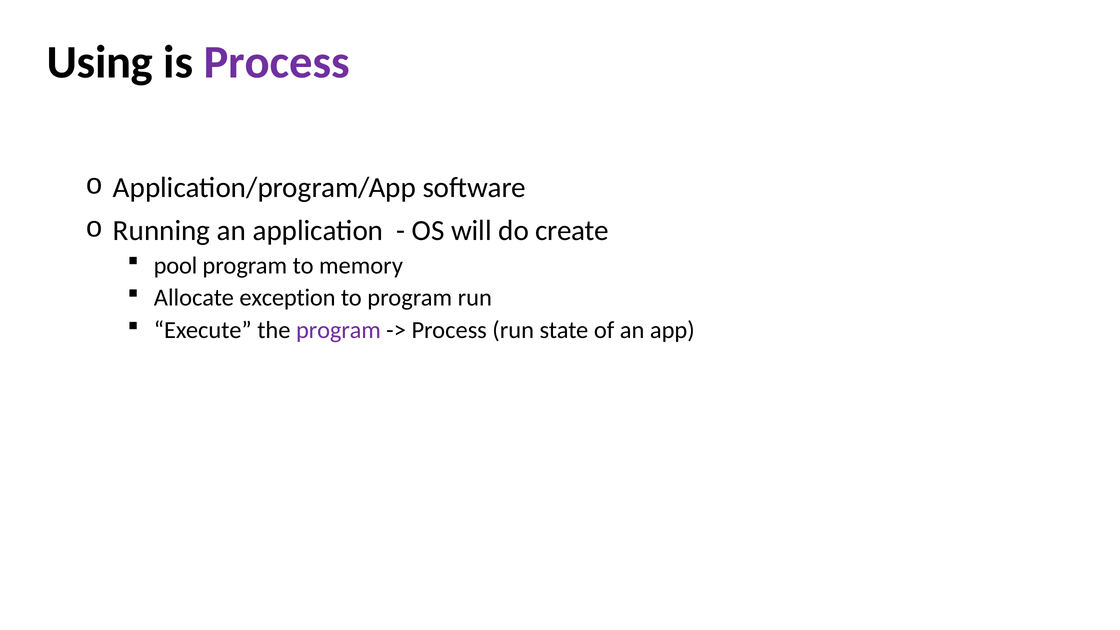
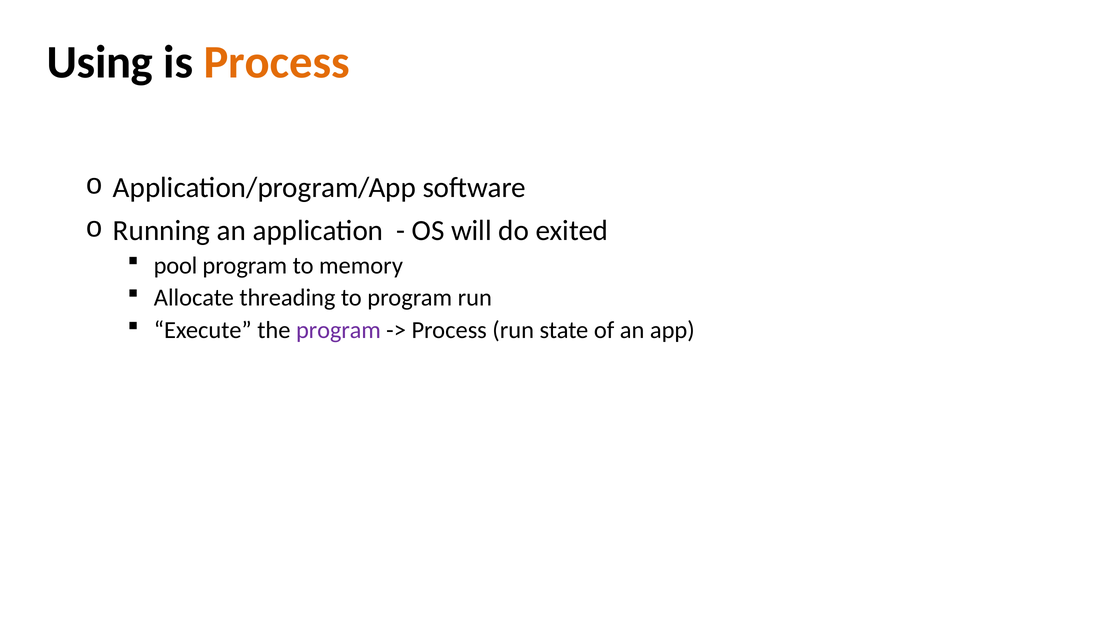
Process colour: purple -> orange (277, 62)
create: create -> exited (572, 231)
exception: exception -> threading (287, 298)
